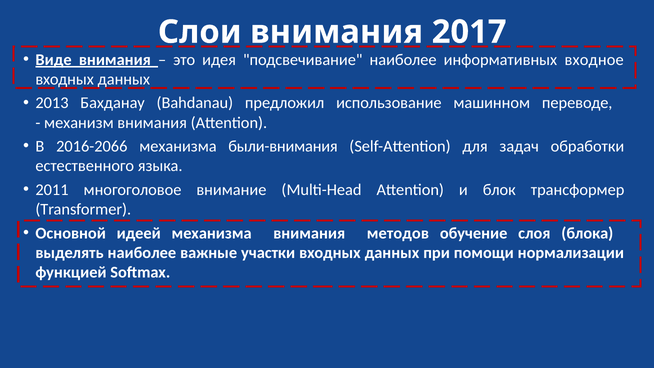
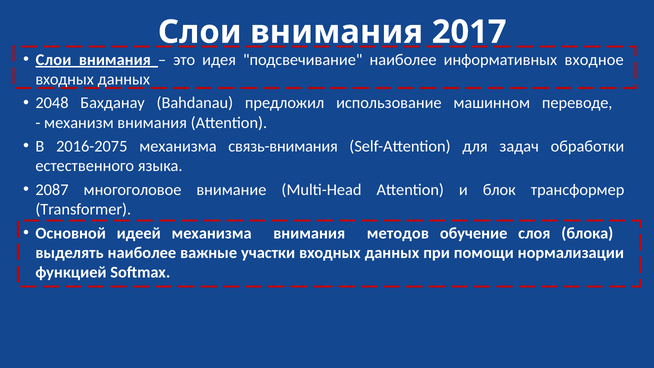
Виде: Виде -> Слои (54, 60)
2013: 2013 -> 2048 (52, 103)
2016-2066: 2016-2066 -> 2016-2075 (92, 146)
были-внимания: были-внимания -> связь-внимания (283, 146)
2011: 2011 -> 2087 (52, 190)
